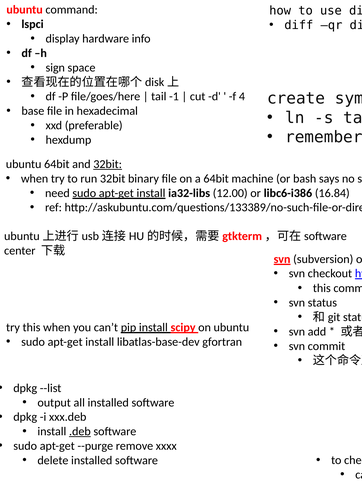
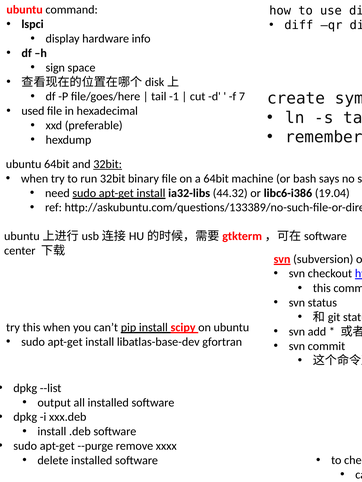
4: 4 -> 7 (242, 97)
base: base -> used (33, 111)
12.00: 12.00 -> 44.32 (230, 193)
16.84: 16.84 -> 19.04 (332, 193)
.deb underline: present -> none (80, 432)
